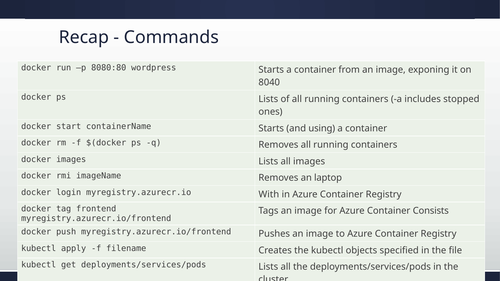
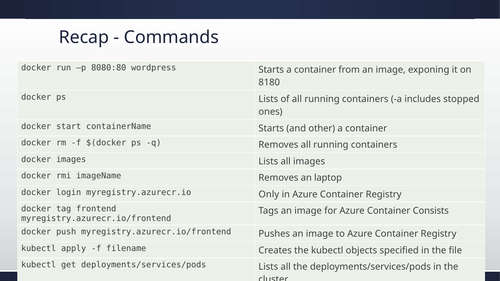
8040: 8040 -> 8180 (269, 83)
using: using -> other (322, 128)
With: With -> Only (269, 194)
